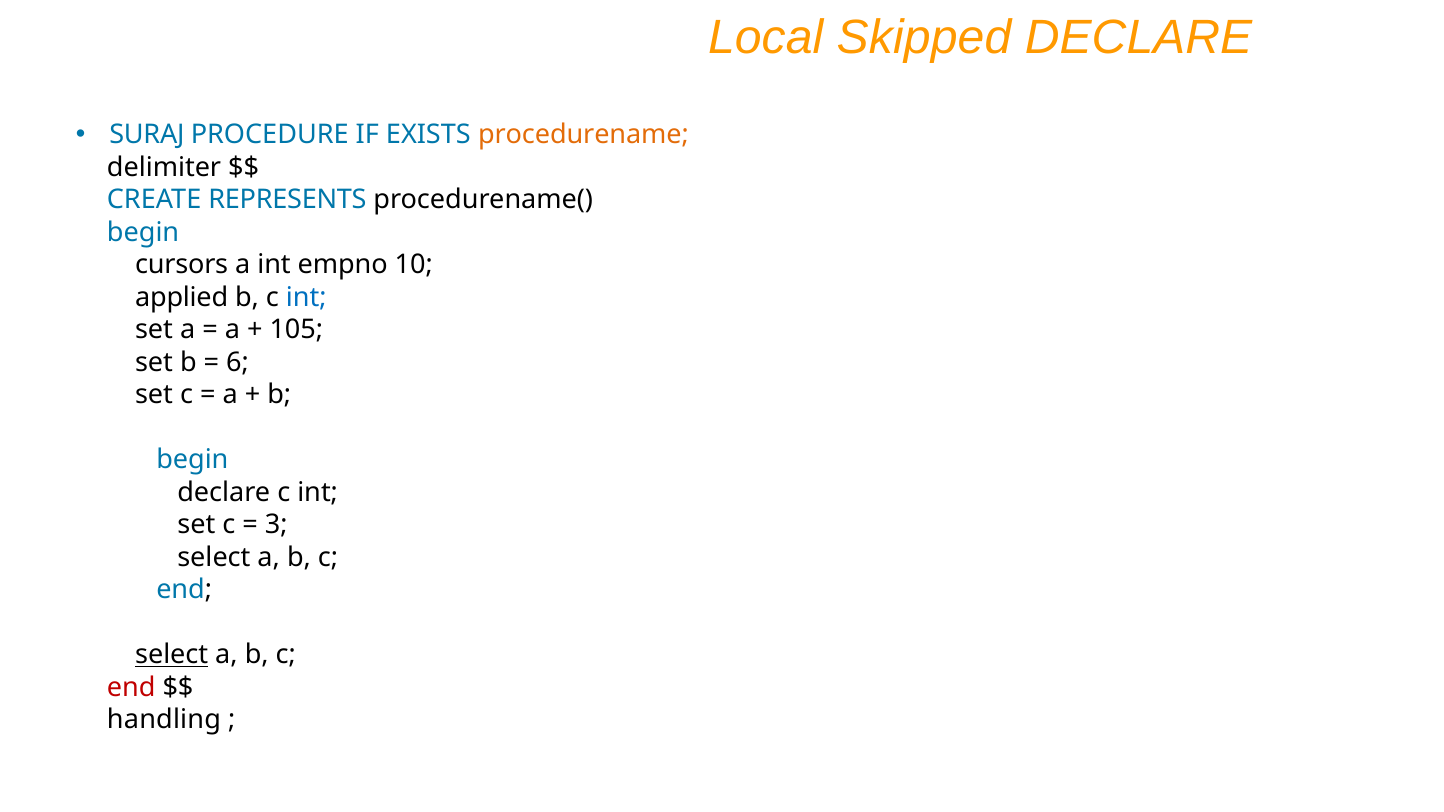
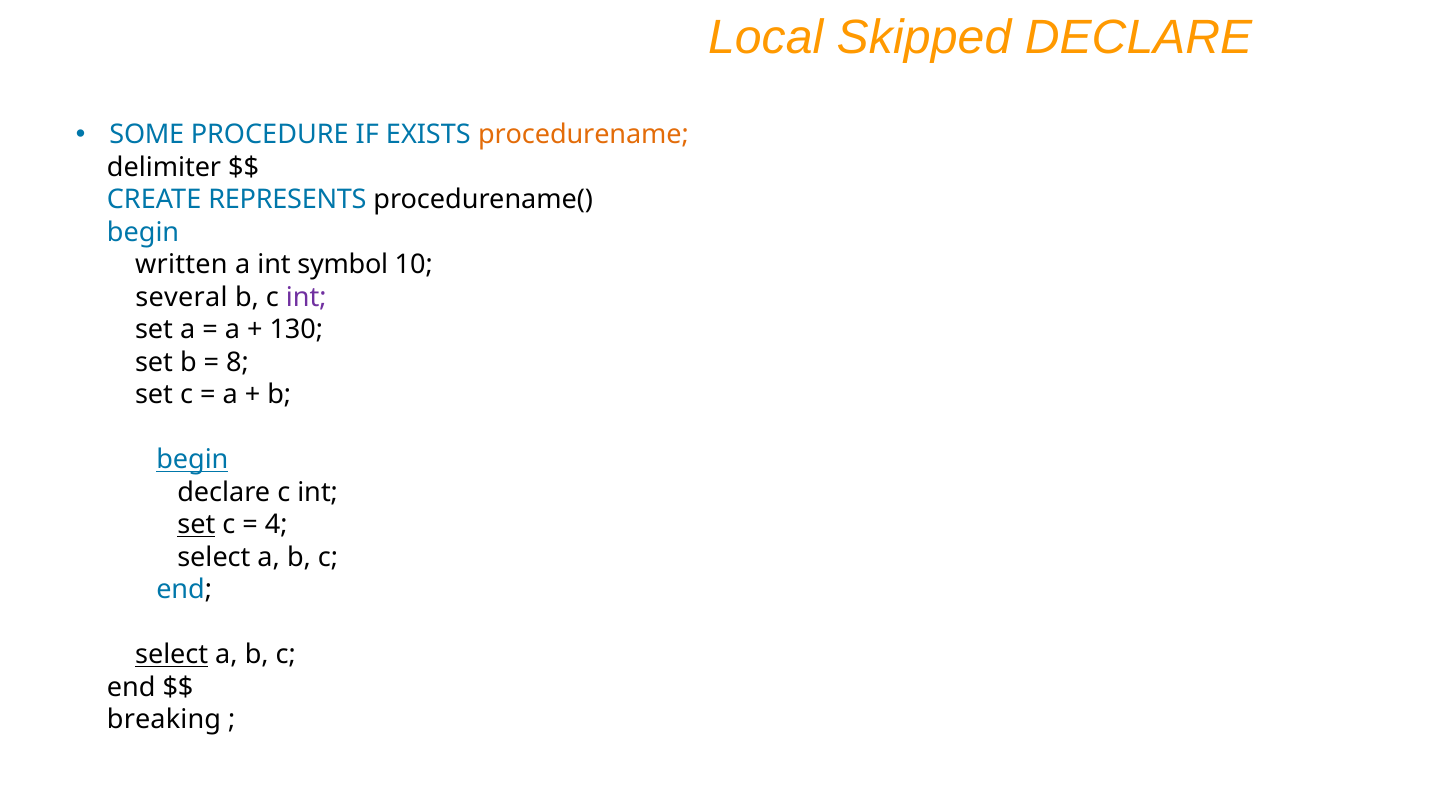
SURAJ: SURAJ -> SOME (147, 135)
cursors: cursors -> written (181, 265)
empno: empno -> symbol (343, 265)
applied: applied -> several (181, 298)
int colour: blue -> purple (306, 298)
105: 105 -> 130 (296, 330)
6: 6 -> 8 (238, 363)
begin underline: none -> present (192, 460)
set underline: none -> present (196, 525)
3: 3 -> 4 (276, 525)
end colour: red -> black (131, 687)
handling: handling -> breaking (164, 720)
